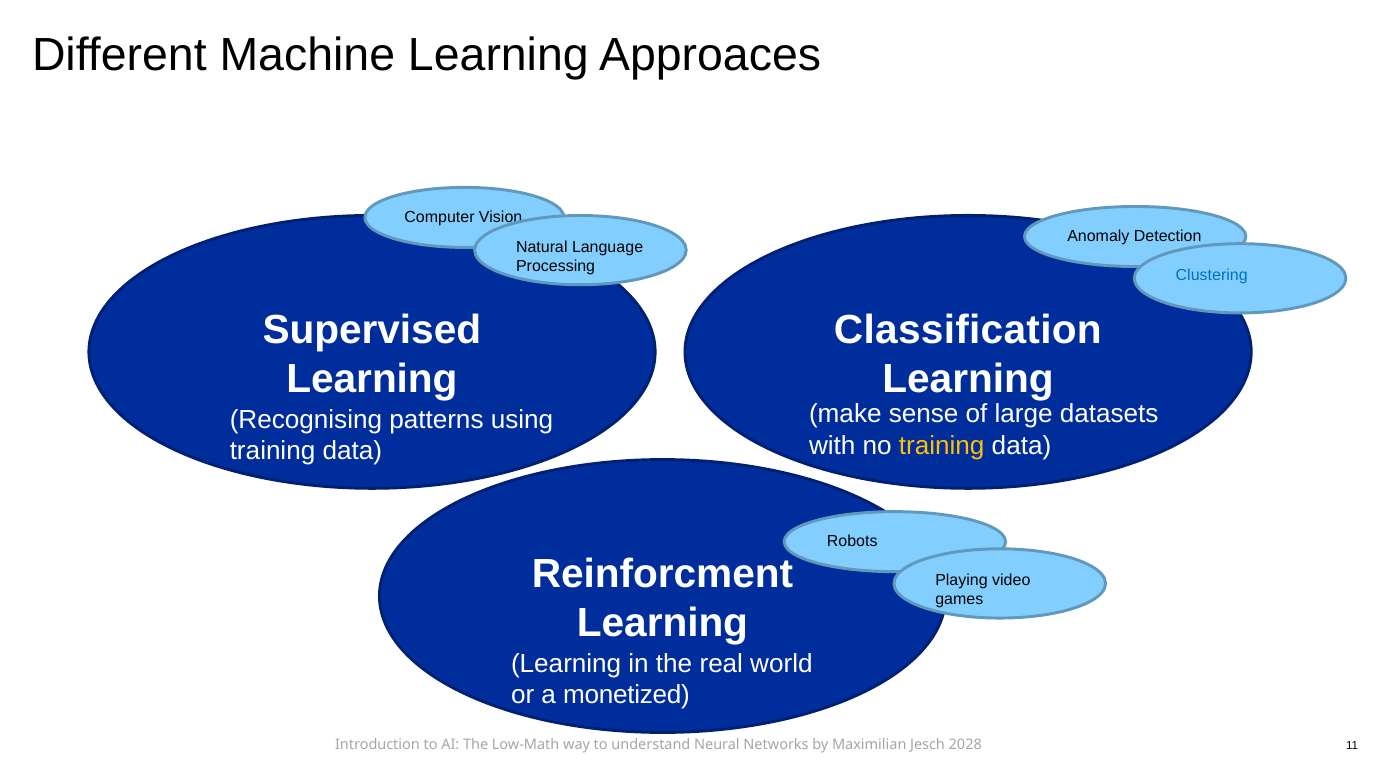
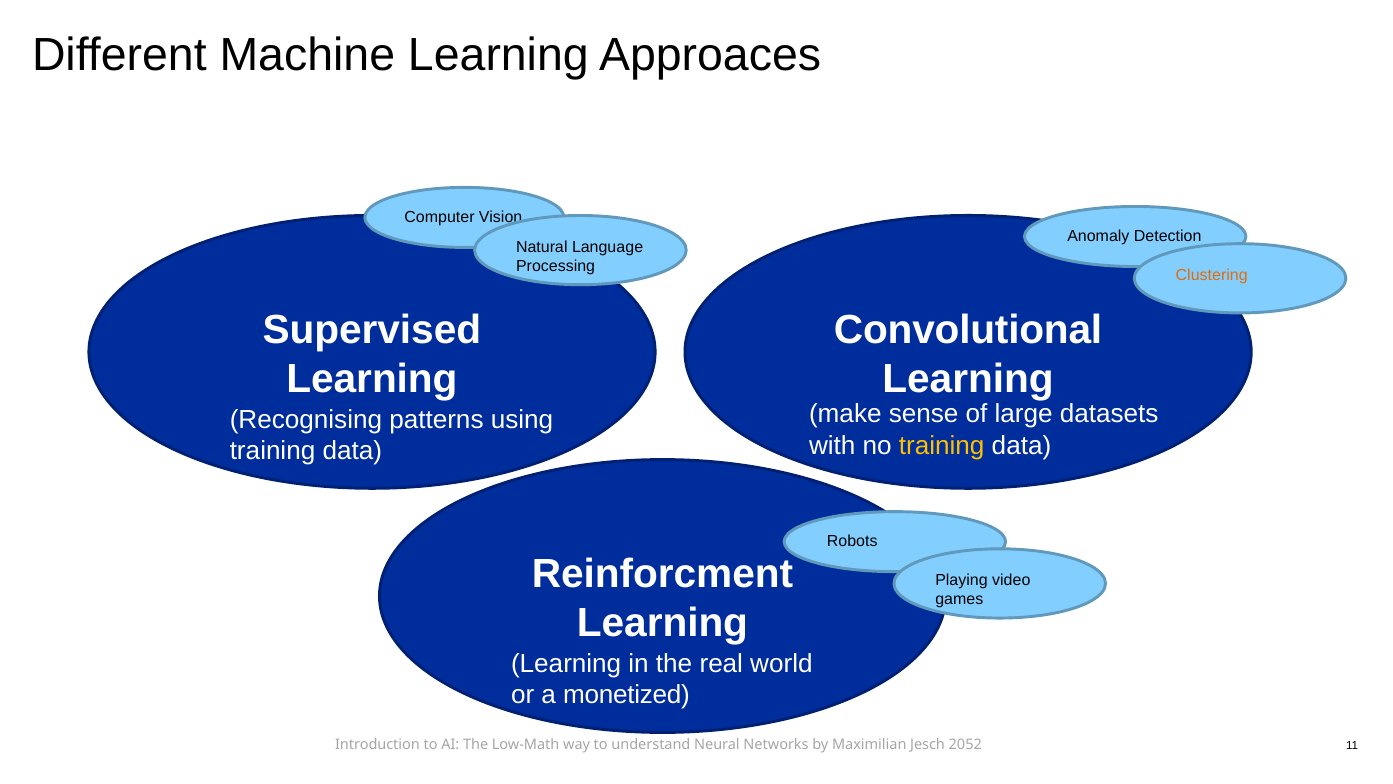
Clustering colour: blue -> orange (1212, 275)
Classification: Classification -> Convolutional (968, 330)
2028: 2028 -> 2052 (965, 745)
